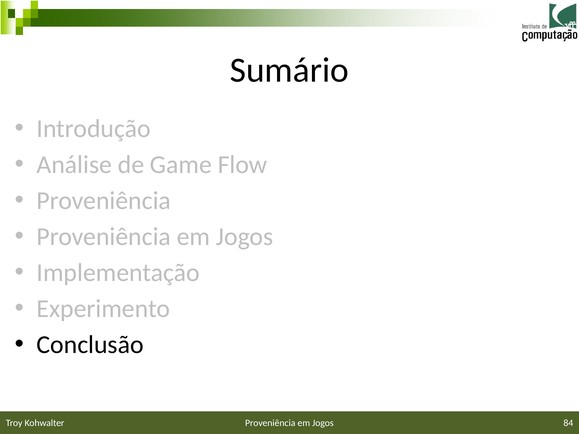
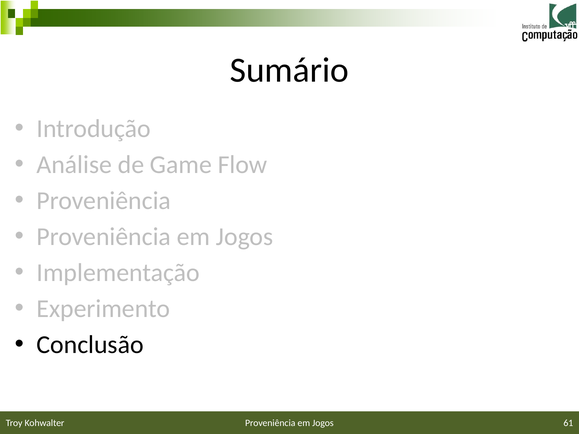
84: 84 -> 61 (568, 423)
